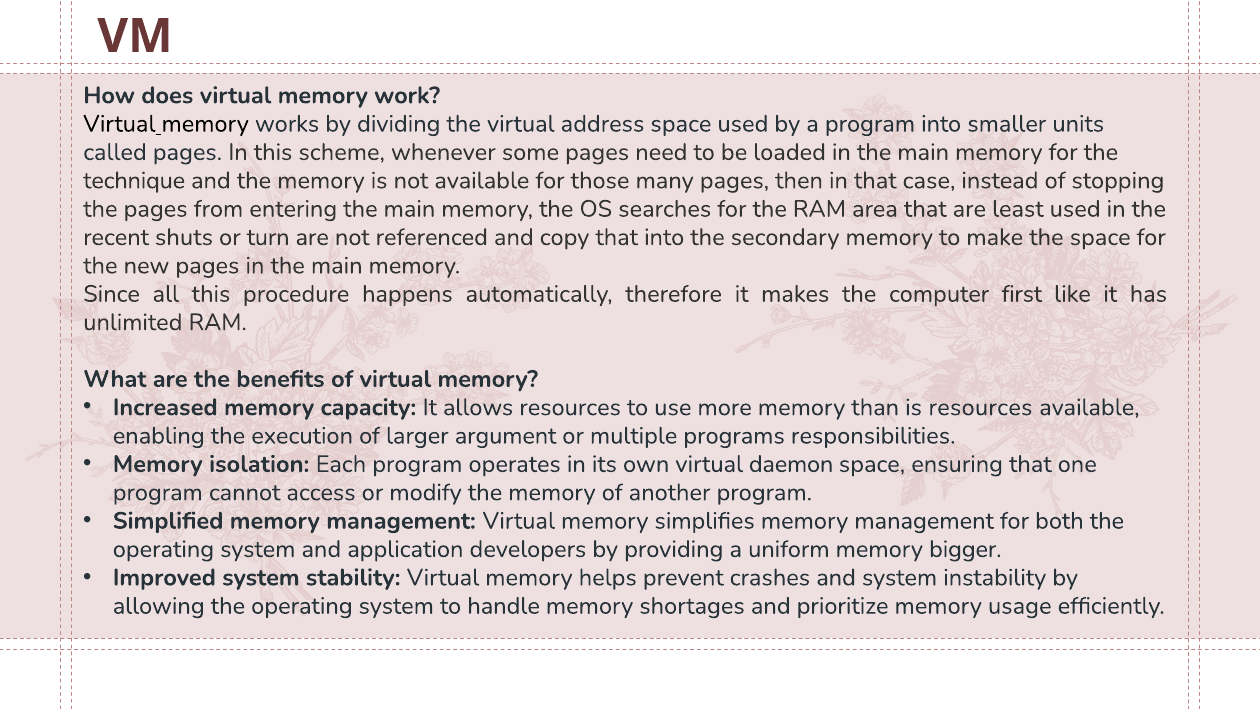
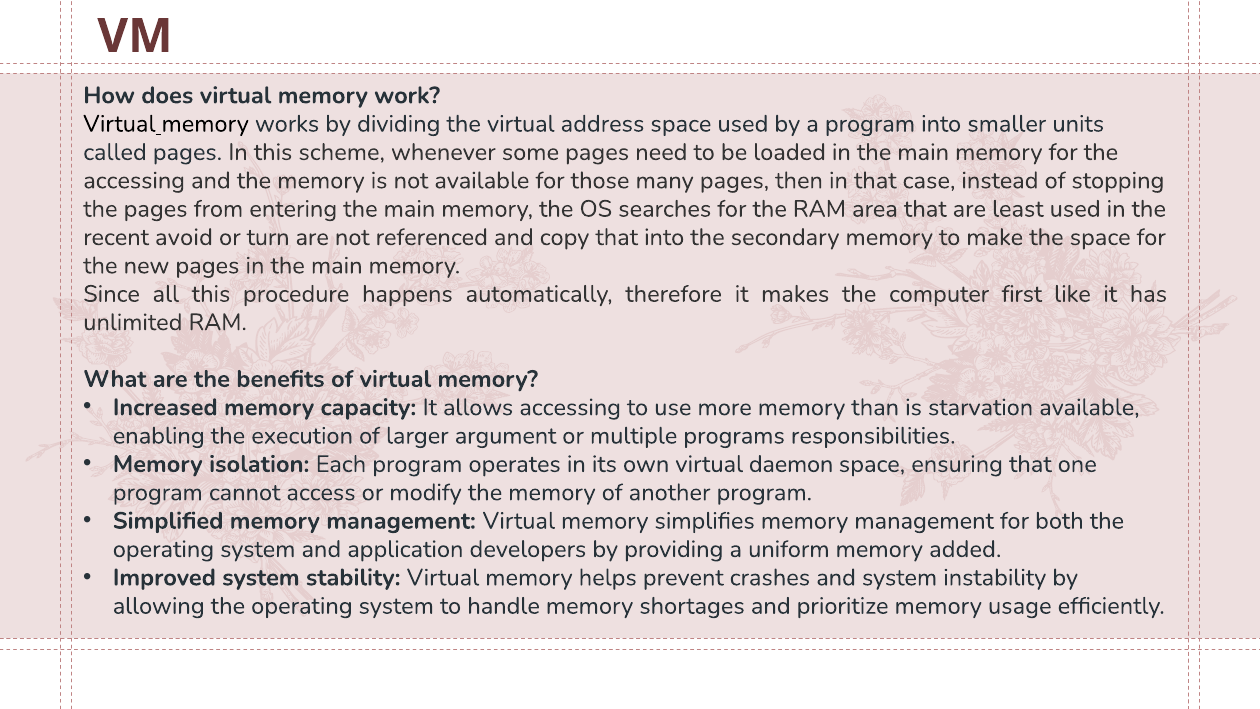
technique: technique -> accessing (134, 180)
shuts: shuts -> avoid (184, 237)
allows resources: resources -> accessing (570, 407)
is resources: resources -> starvation (981, 407)
bigger: bigger -> added (965, 549)
